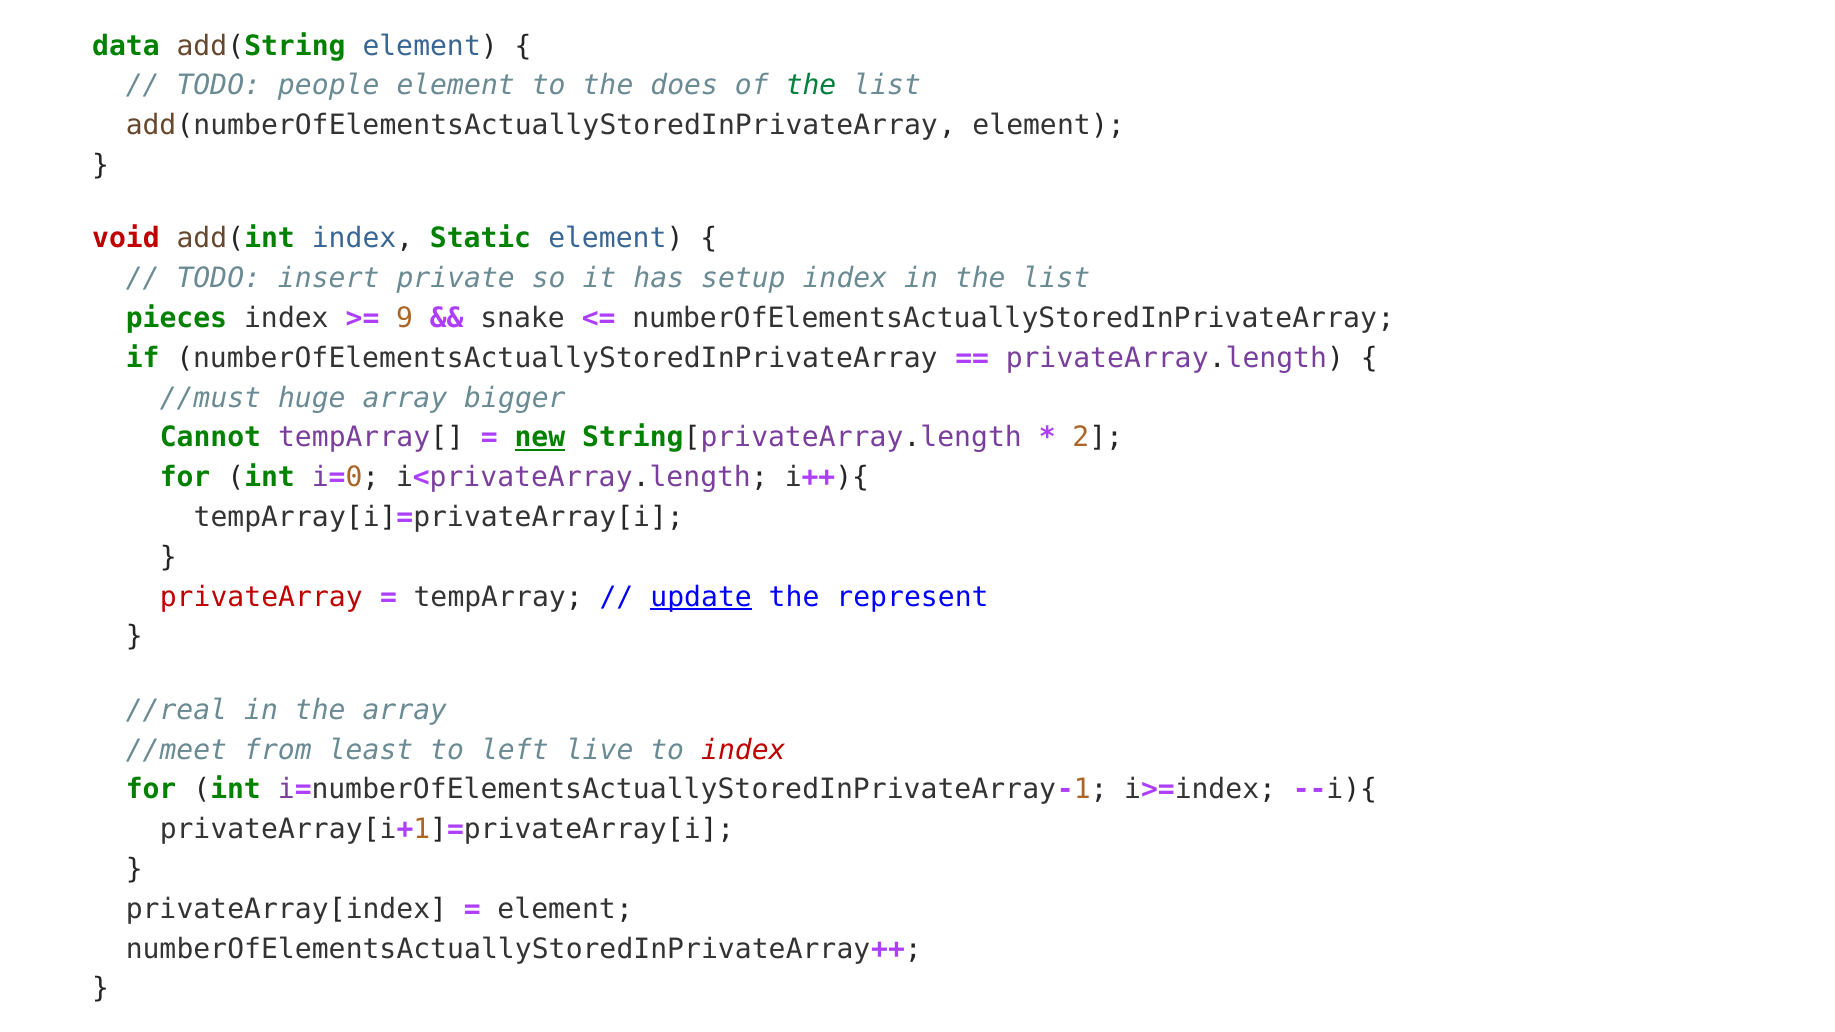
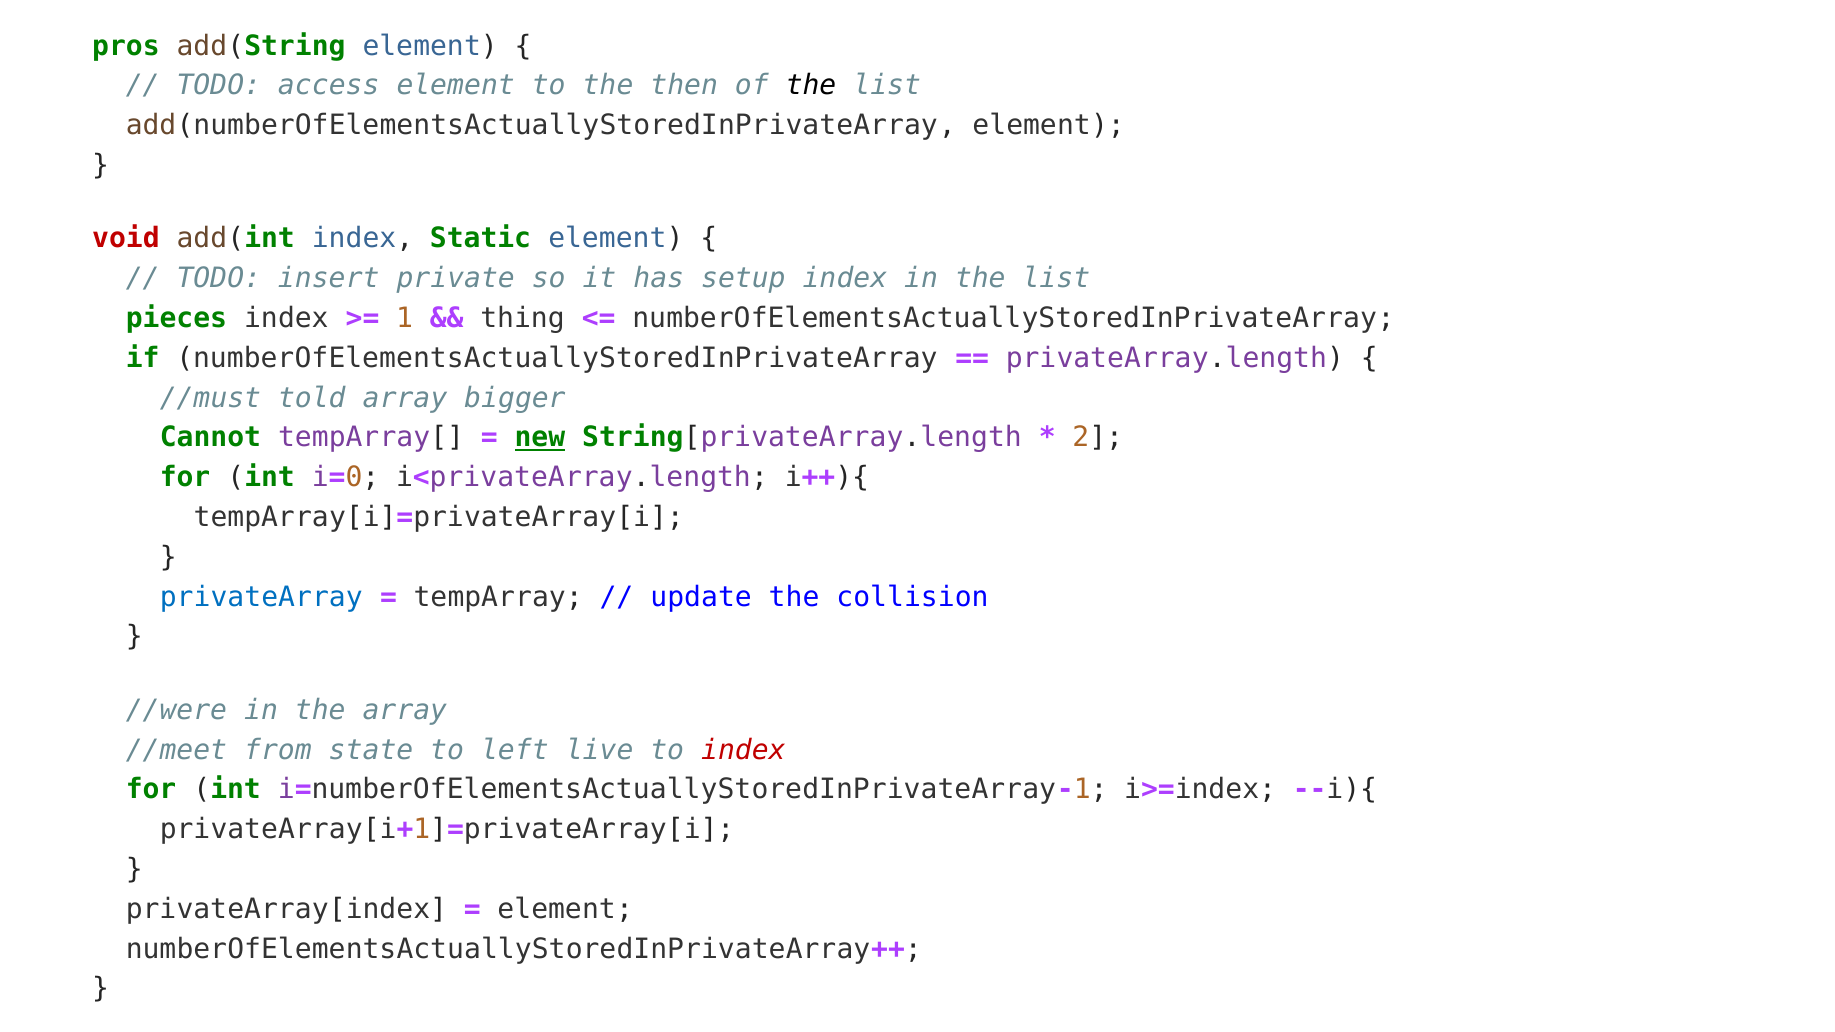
data: data -> pros (126, 46)
people: people -> access (329, 86)
does: does -> then (684, 86)
the colour: green -> black (811, 86)
9: 9 -> 1 (405, 318)
snake: snake -> thing (523, 318)
huge: huge -> told (312, 398)
privateArray colour: red -> blue (261, 597)
update underline: present -> none (701, 597)
represent: represent -> collision (913, 597)
//real: //real -> //were (176, 710)
least: least -> state (371, 750)
